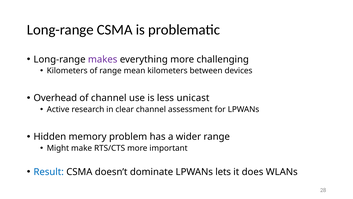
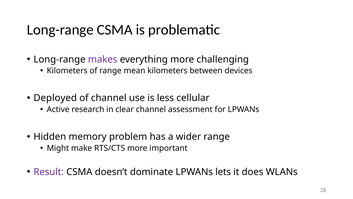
Overhead: Overhead -> Deployed (55, 98)
unicast: unicast -> cellular (193, 98)
Result colour: blue -> purple (49, 172)
